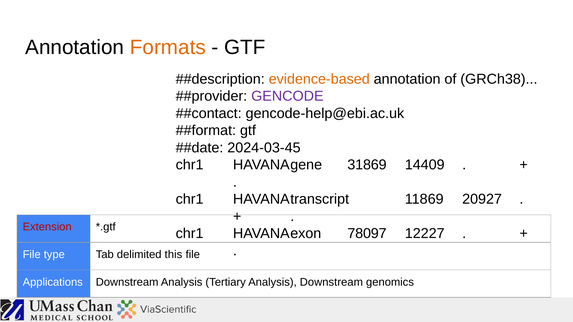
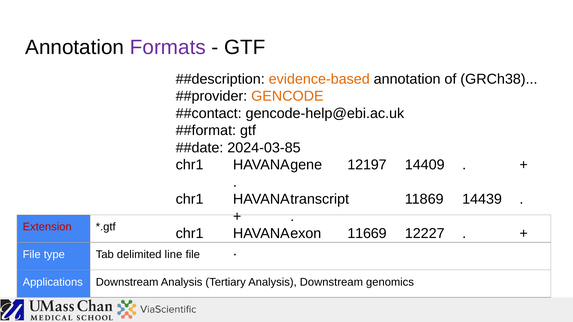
Formats colour: orange -> purple (168, 47)
GENCODE colour: purple -> orange (287, 96)
2024-03-45: 2024-03-45 -> 2024-03-85 (264, 148)
31869: 31869 -> 12197 (367, 165)
20927: 20927 -> 14439 (482, 199)
78097: 78097 -> 11669 (367, 234)
this: this -> line (173, 255)
